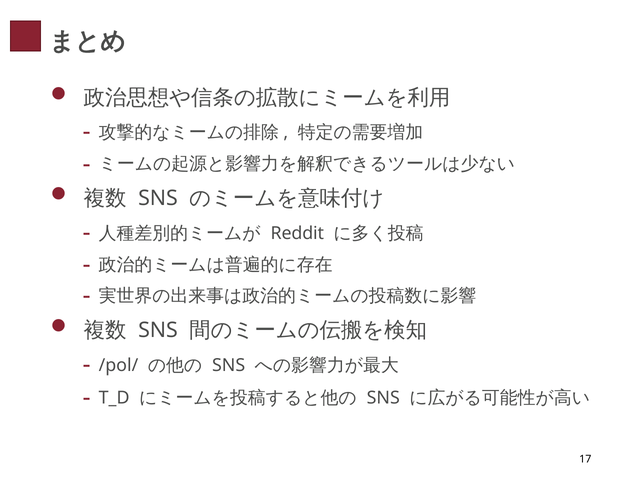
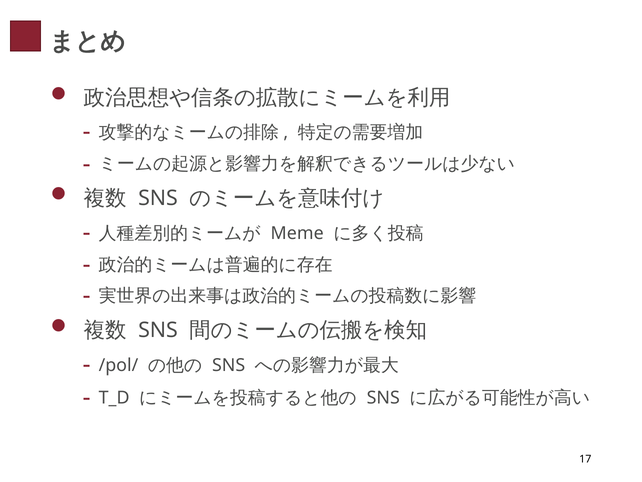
Reddit: Reddit -> Meme (297, 233)
